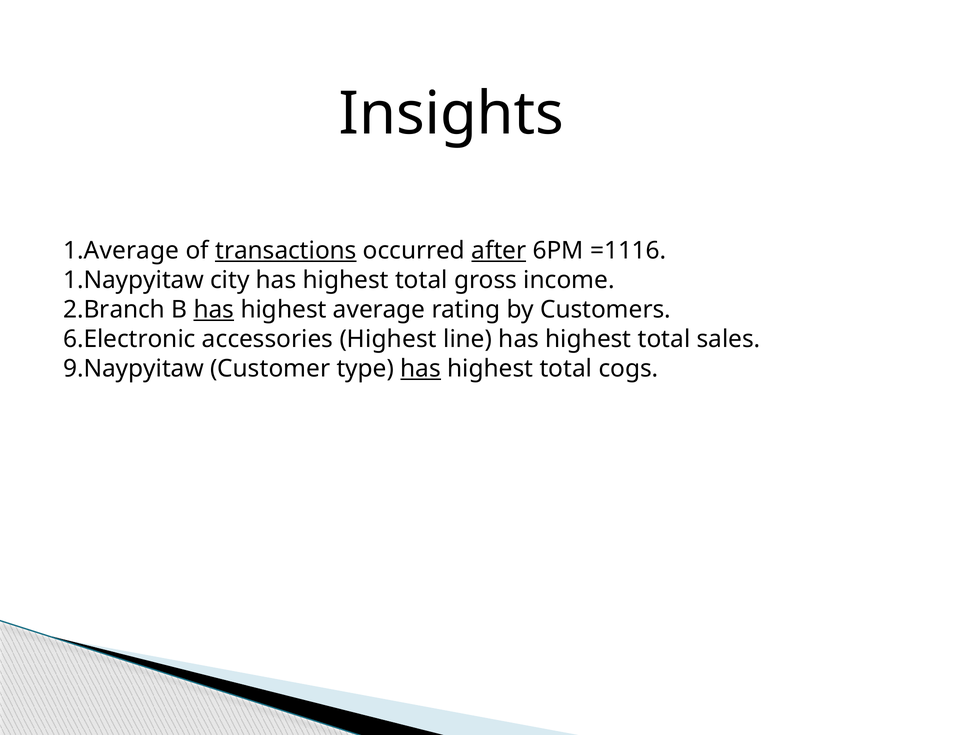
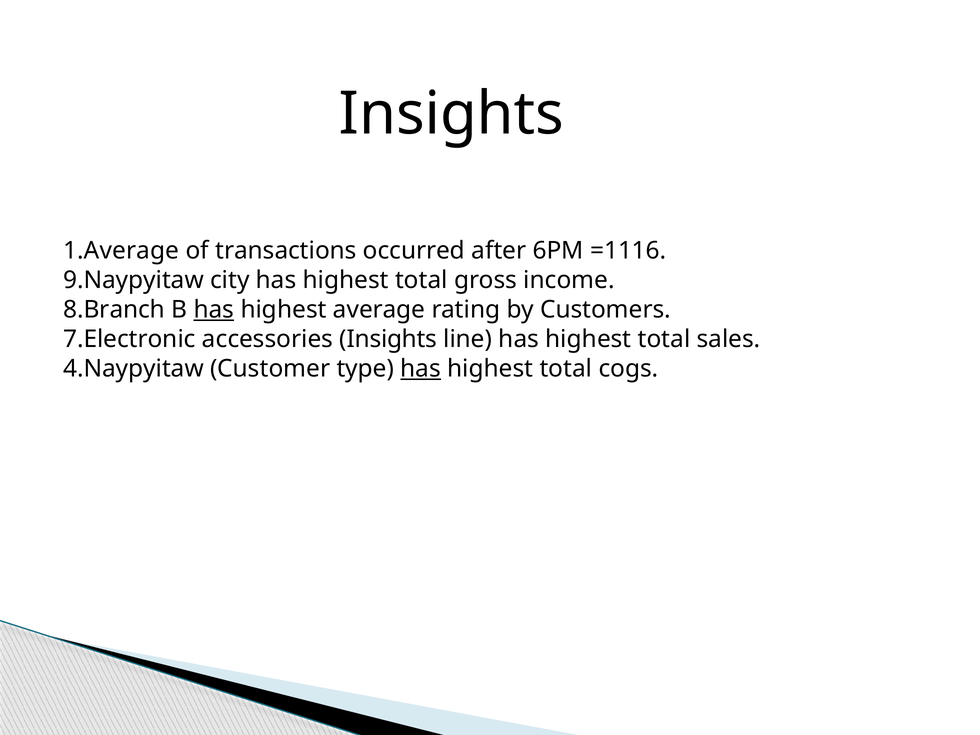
transactions underline: present -> none (286, 251)
after underline: present -> none (499, 251)
1.Naypyitaw: 1.Naypyitaw -> 9.Naypyitaw (133, 280)
2.Branch: 2.Branch -> 8.Branch (114, 310)
6.Electronic: 6.Electronic -> 7.Electronic (129, 339)
accessories Highest: Highest -> Insights (388, 339)
9.Naypyitaw: 9.Naypyitaw -> 4.Naypyitaw (133, 368)
